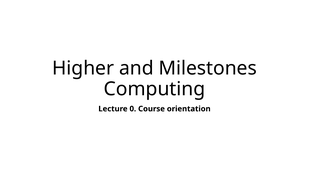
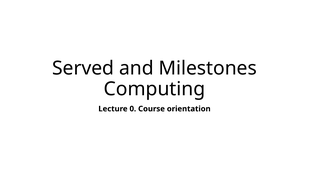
Higher: Higher -> Served (83, 68)
